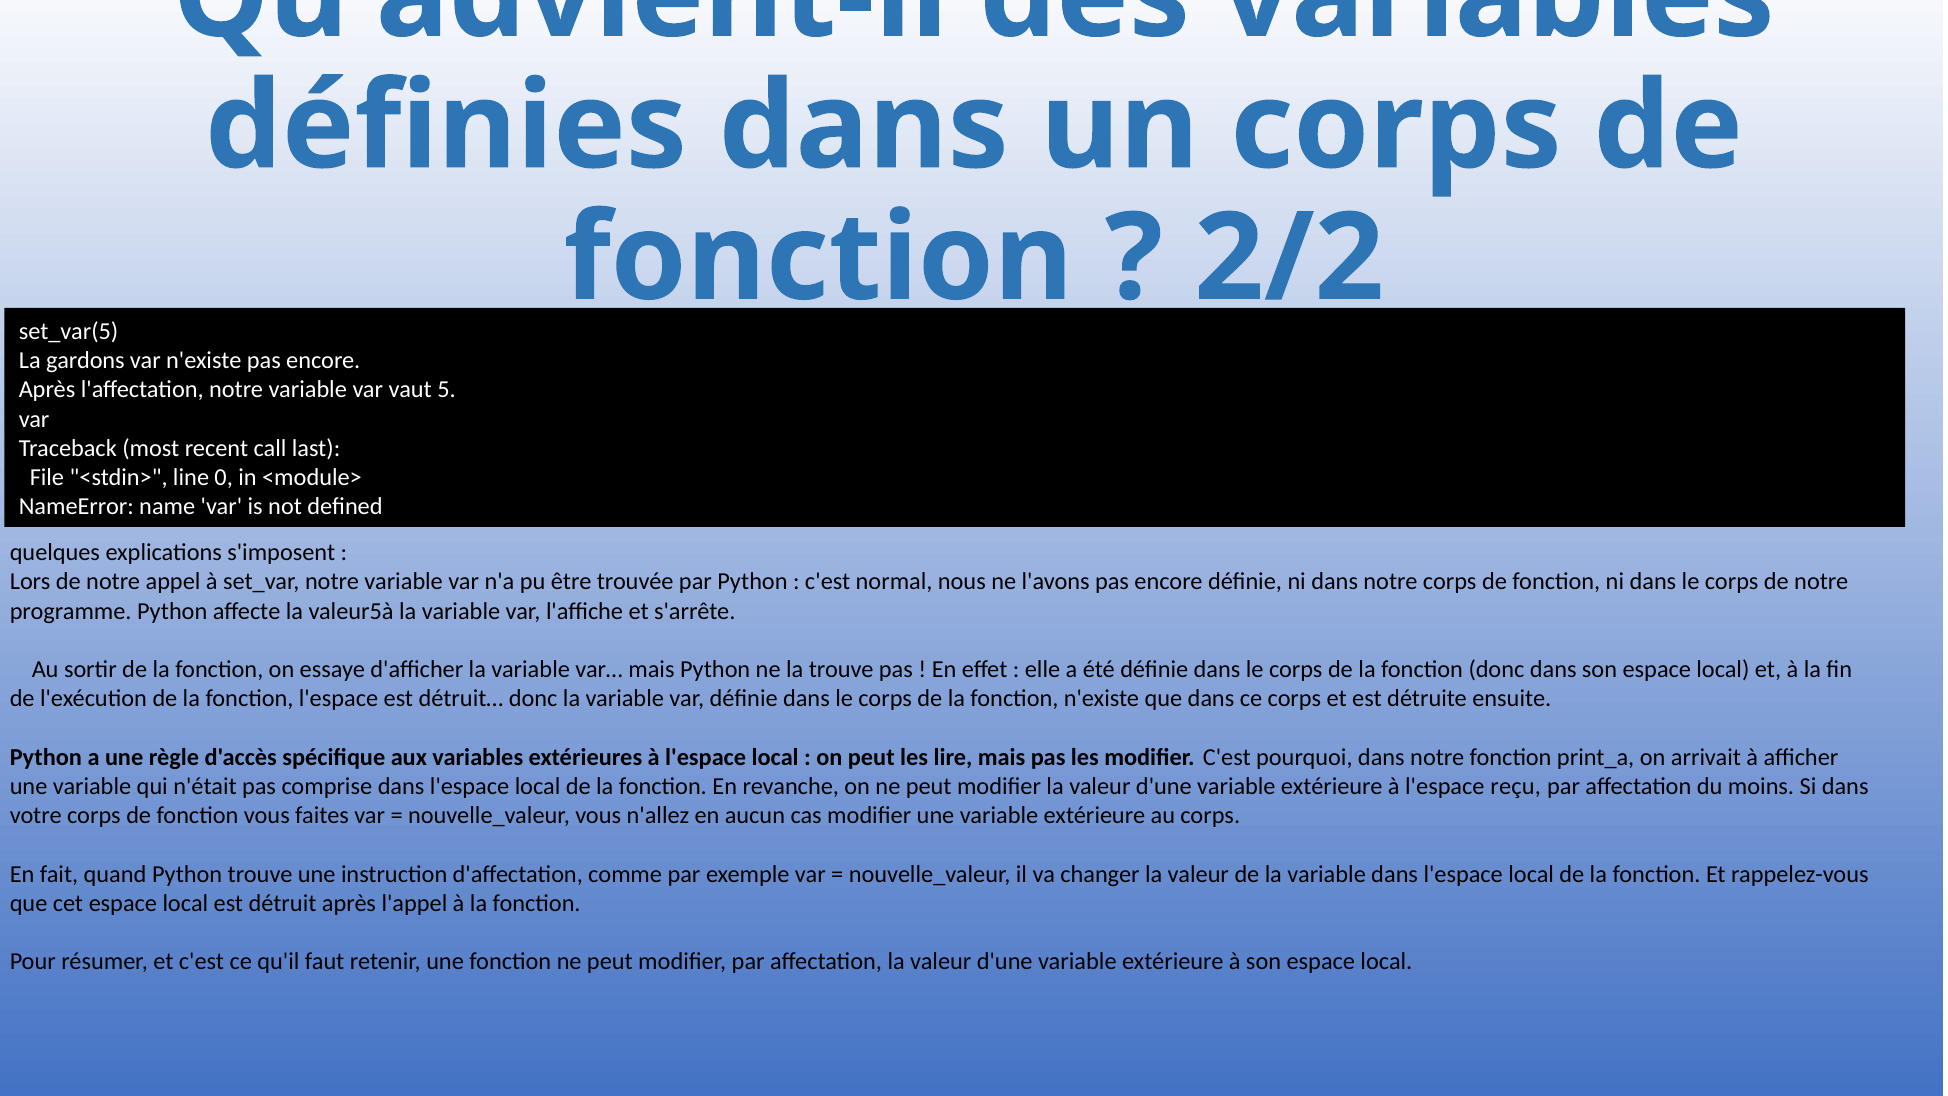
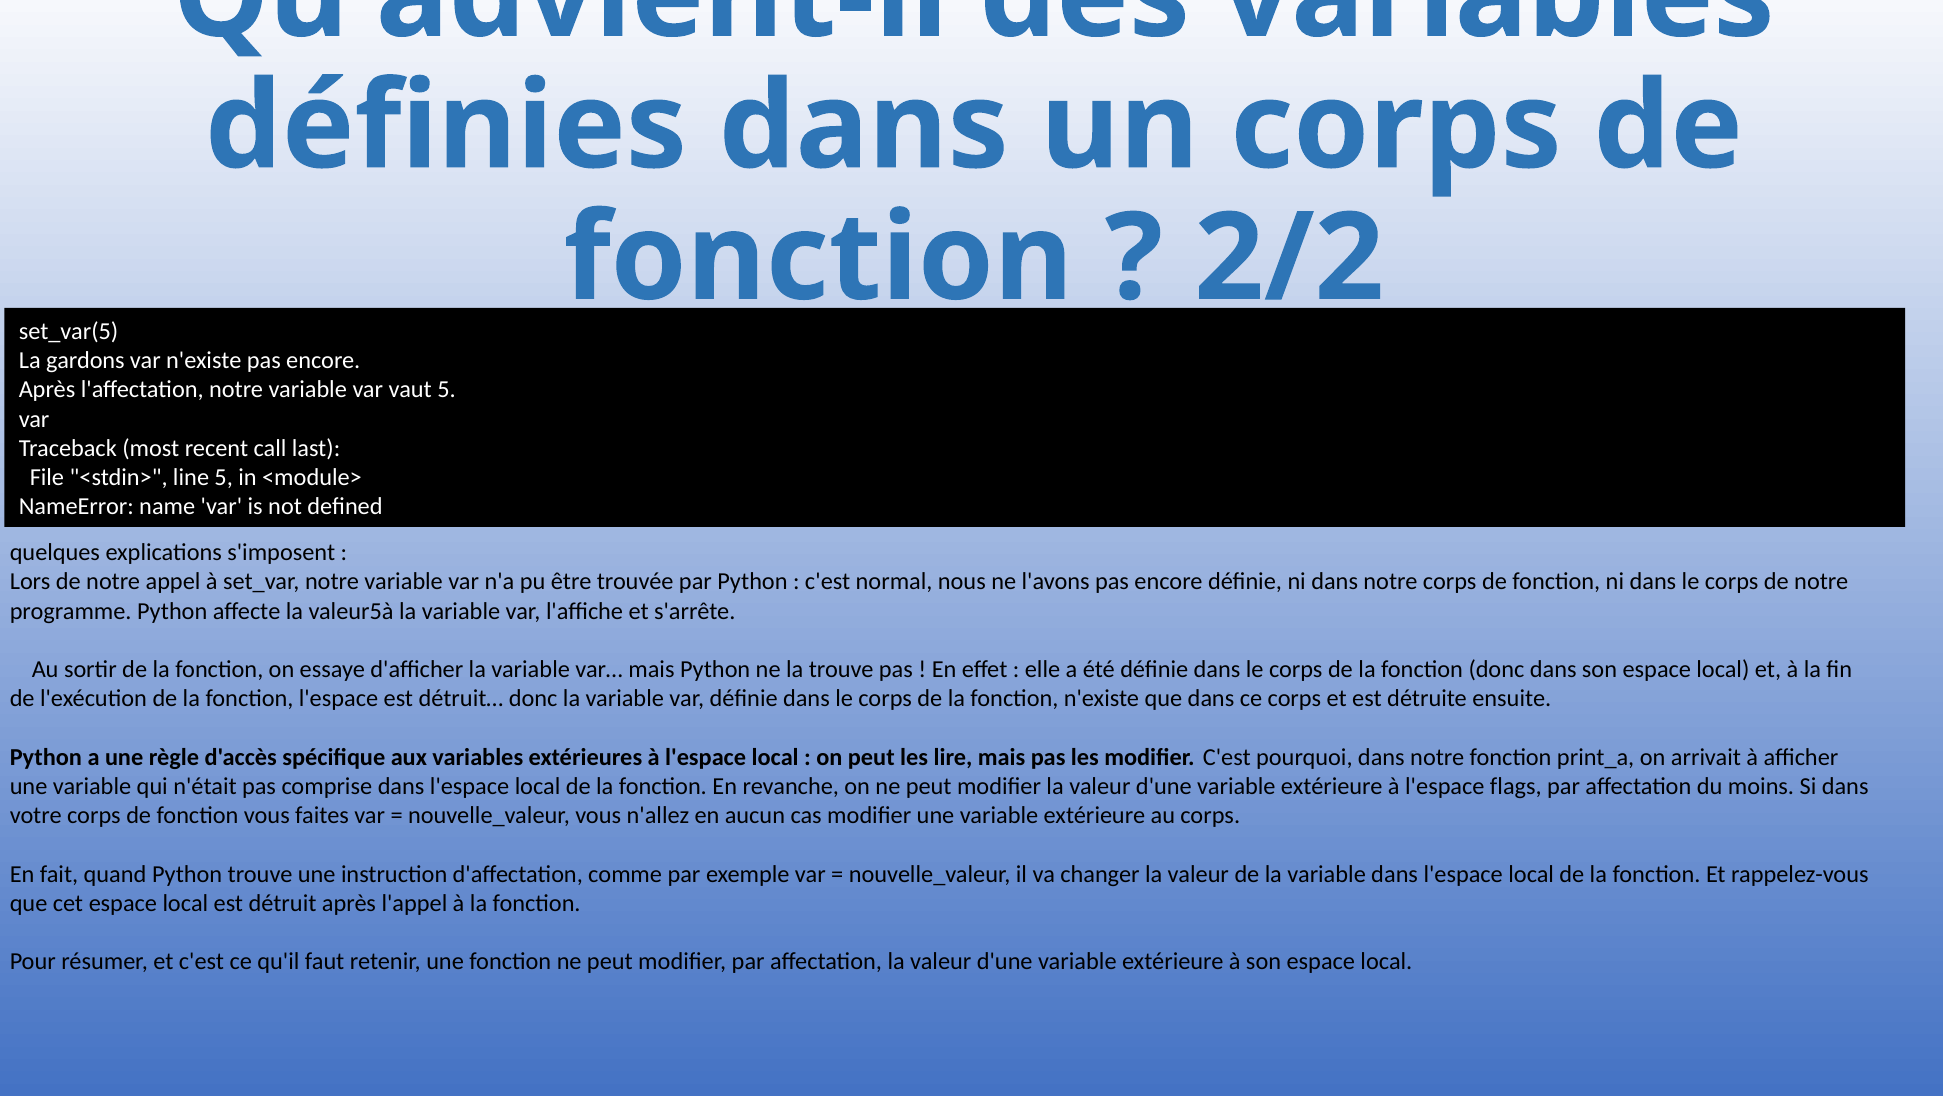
line 0: 0 -> 5 (224, 477)
reçu: reçu -> flags (1516, 786)
